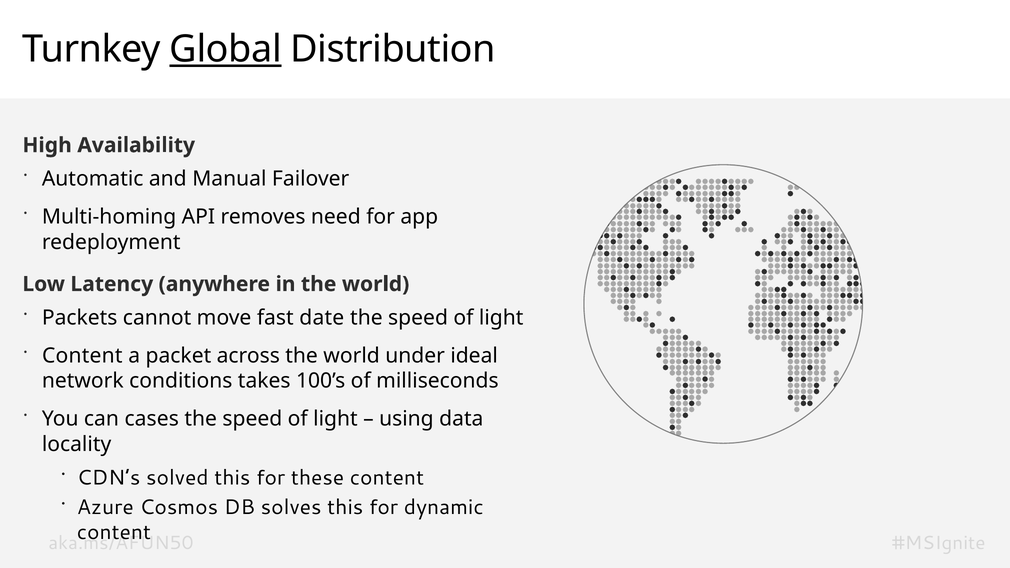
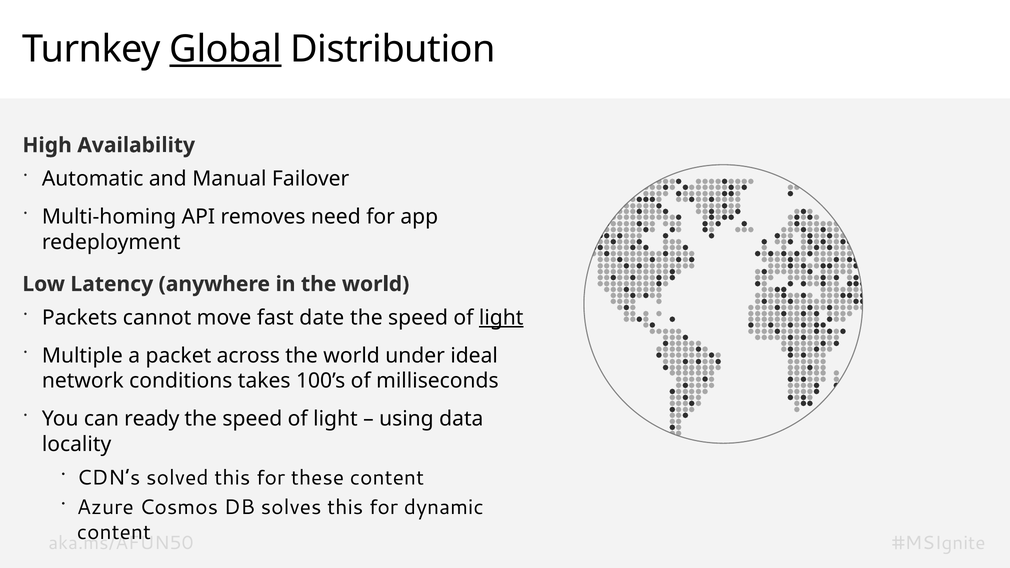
light underline: none -> present (501, 318)
Content: Content -> Multiple (82, 356)
cases: cases -> ready (152, 419)
